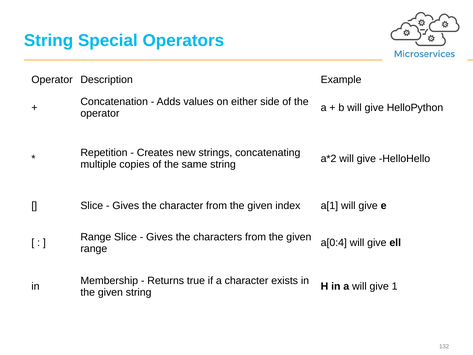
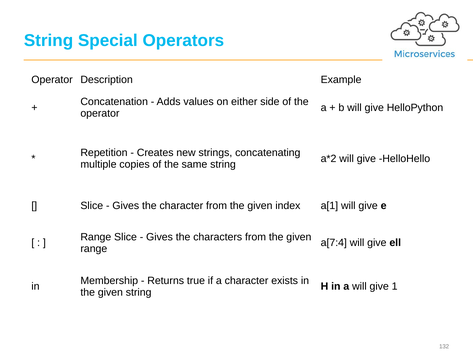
a[0:4: a[0:4 -> a[7:4 (334, 243)
